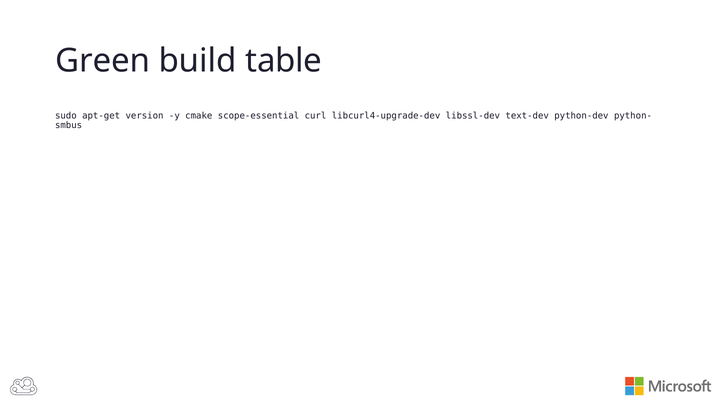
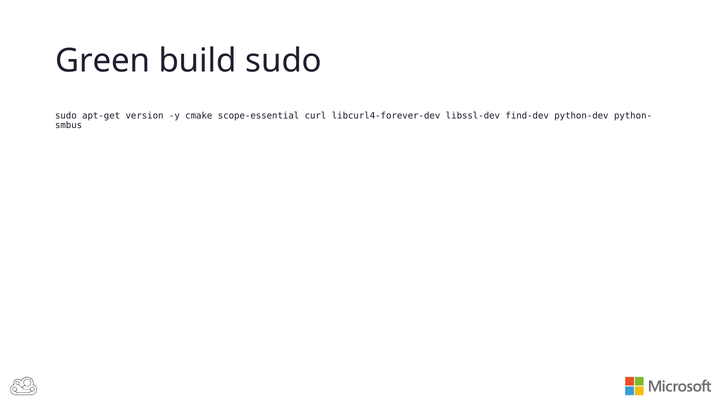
build table: table -> sudo (284, 61)
libcurl4-upgrade-dev: libcurl4-upgrade-dev -> libcurl4-forever-dev (386, 116)
text-dev: text-dev -> find-dev (527, 116)
